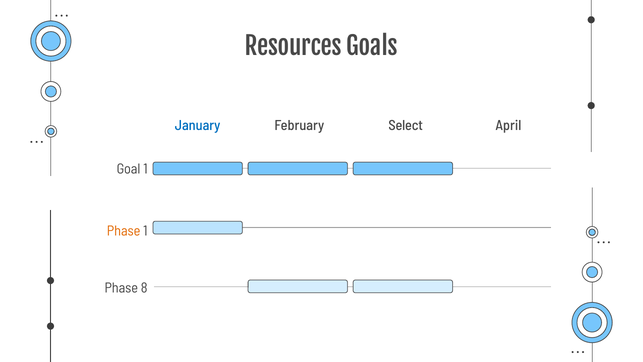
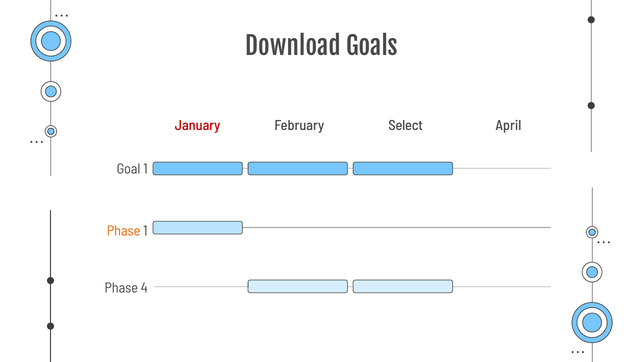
Resources: Resources -> Download (293, 47)
January colour: blue -> red (198, 125)
8: 8 -> 4 (144, 288)
